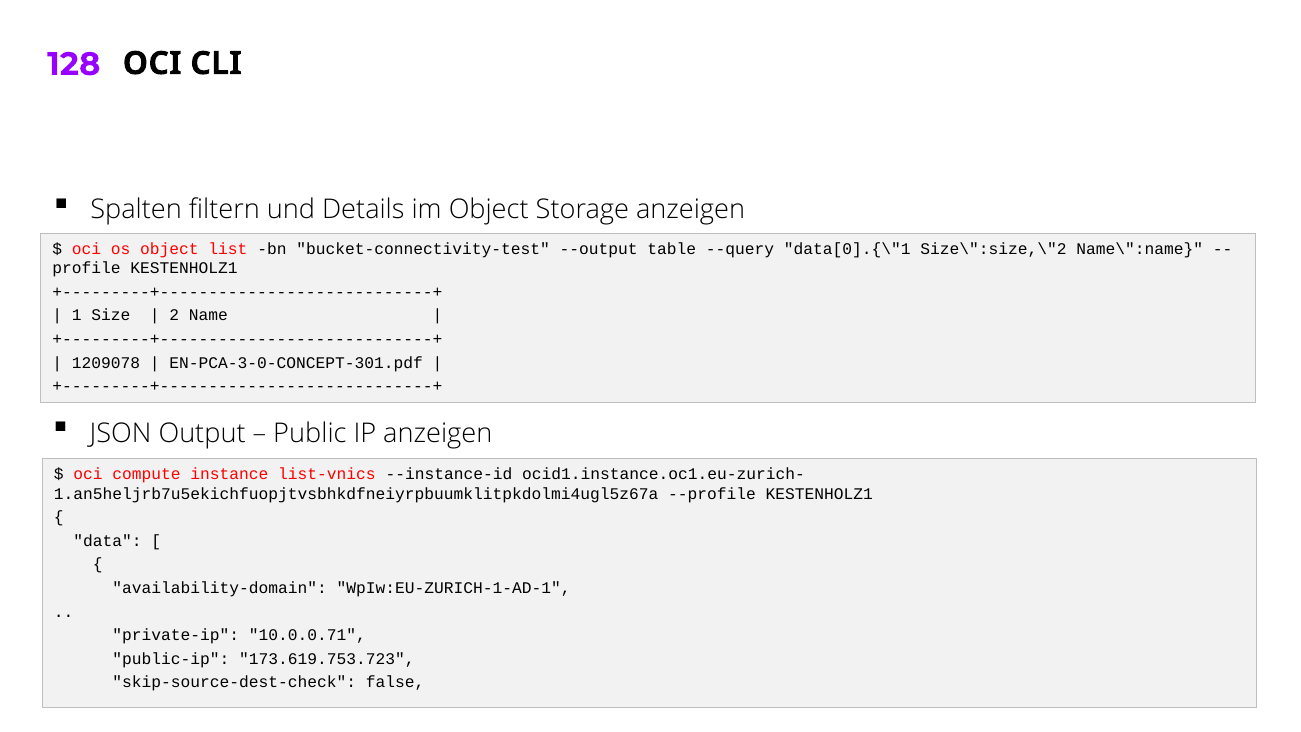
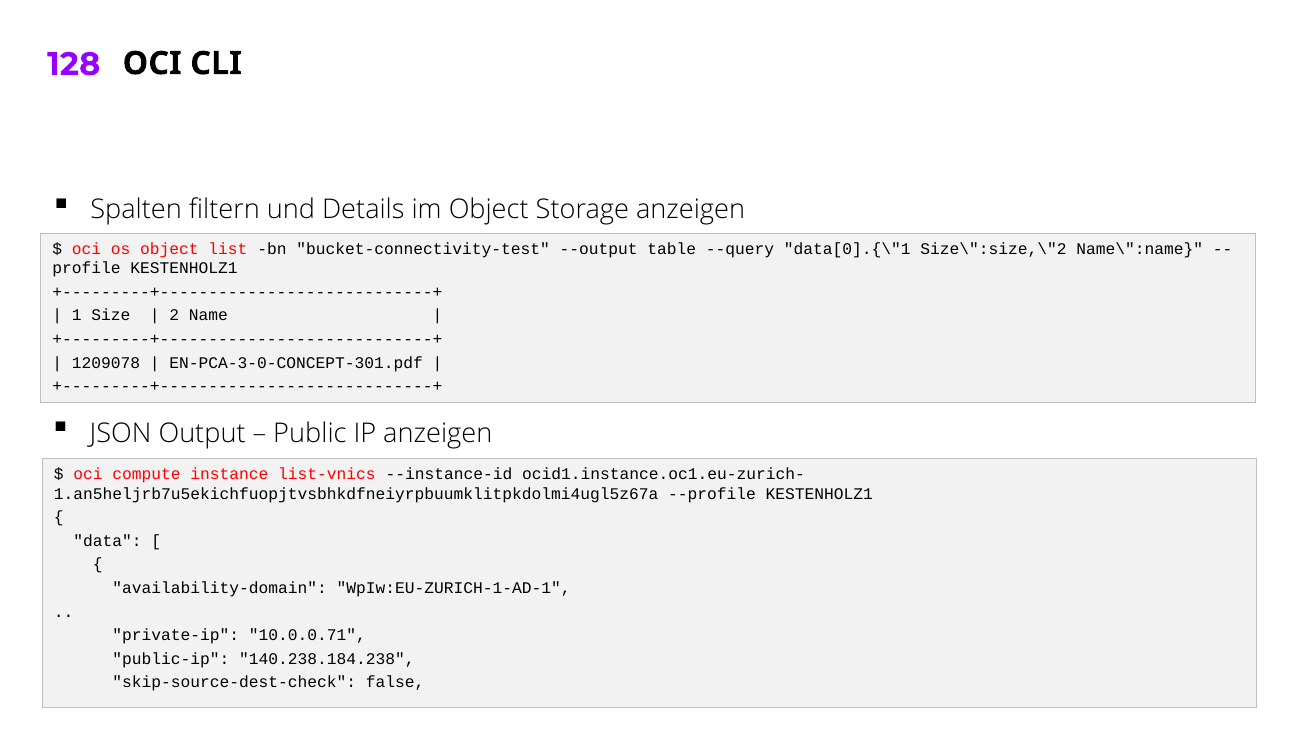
173.619.753.723: 173.619.753.723 -> 140.238.184.238 (327, 659)
